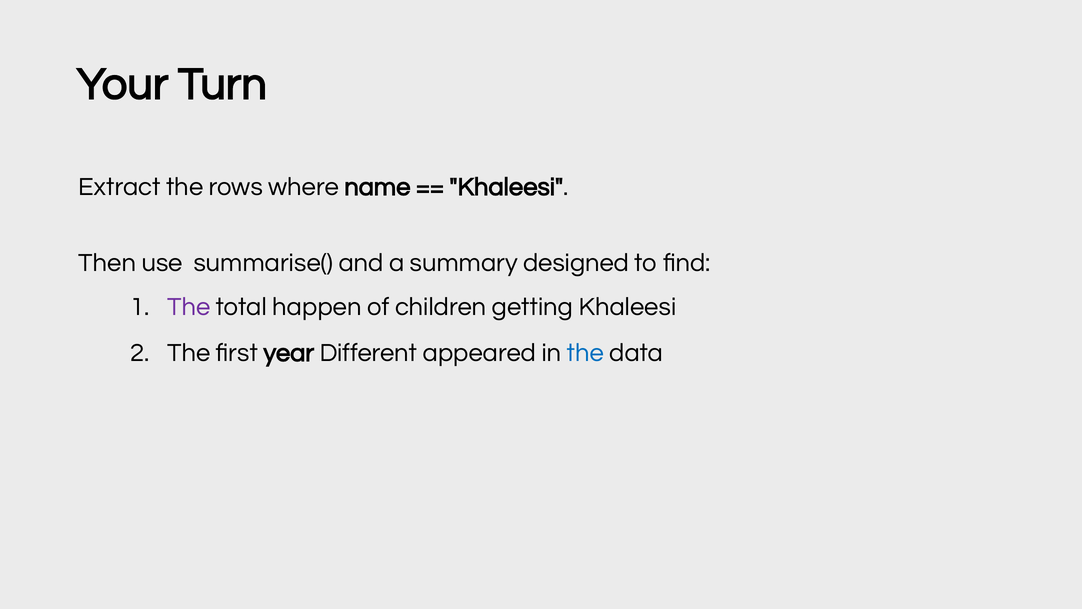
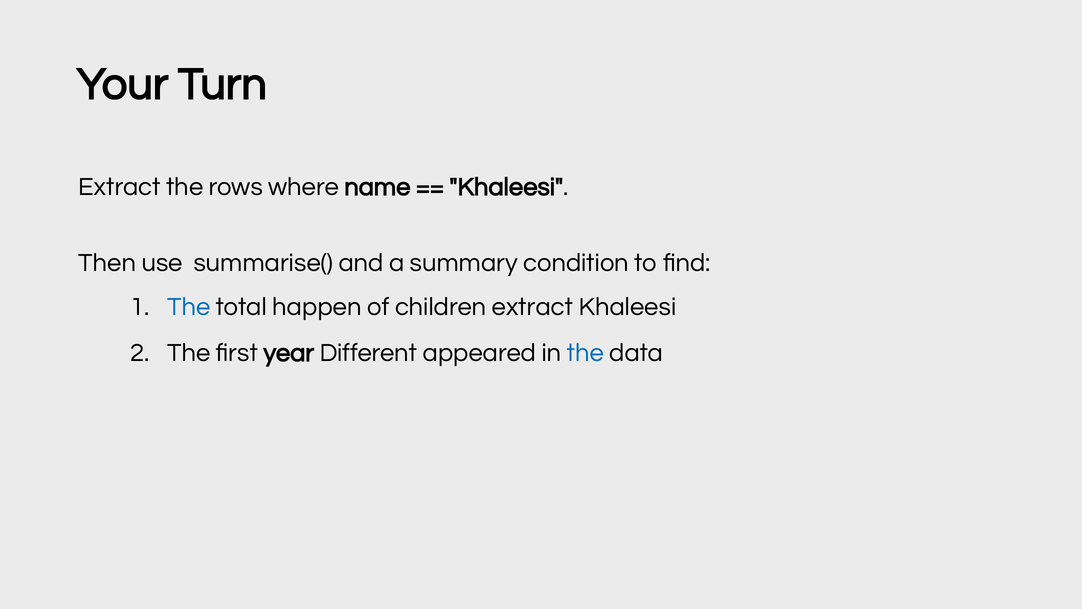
designed: designed -> condition (576, 263)
The colour: purple -> blue (189, 307)
children getting: getting -> extract (533, 307)
